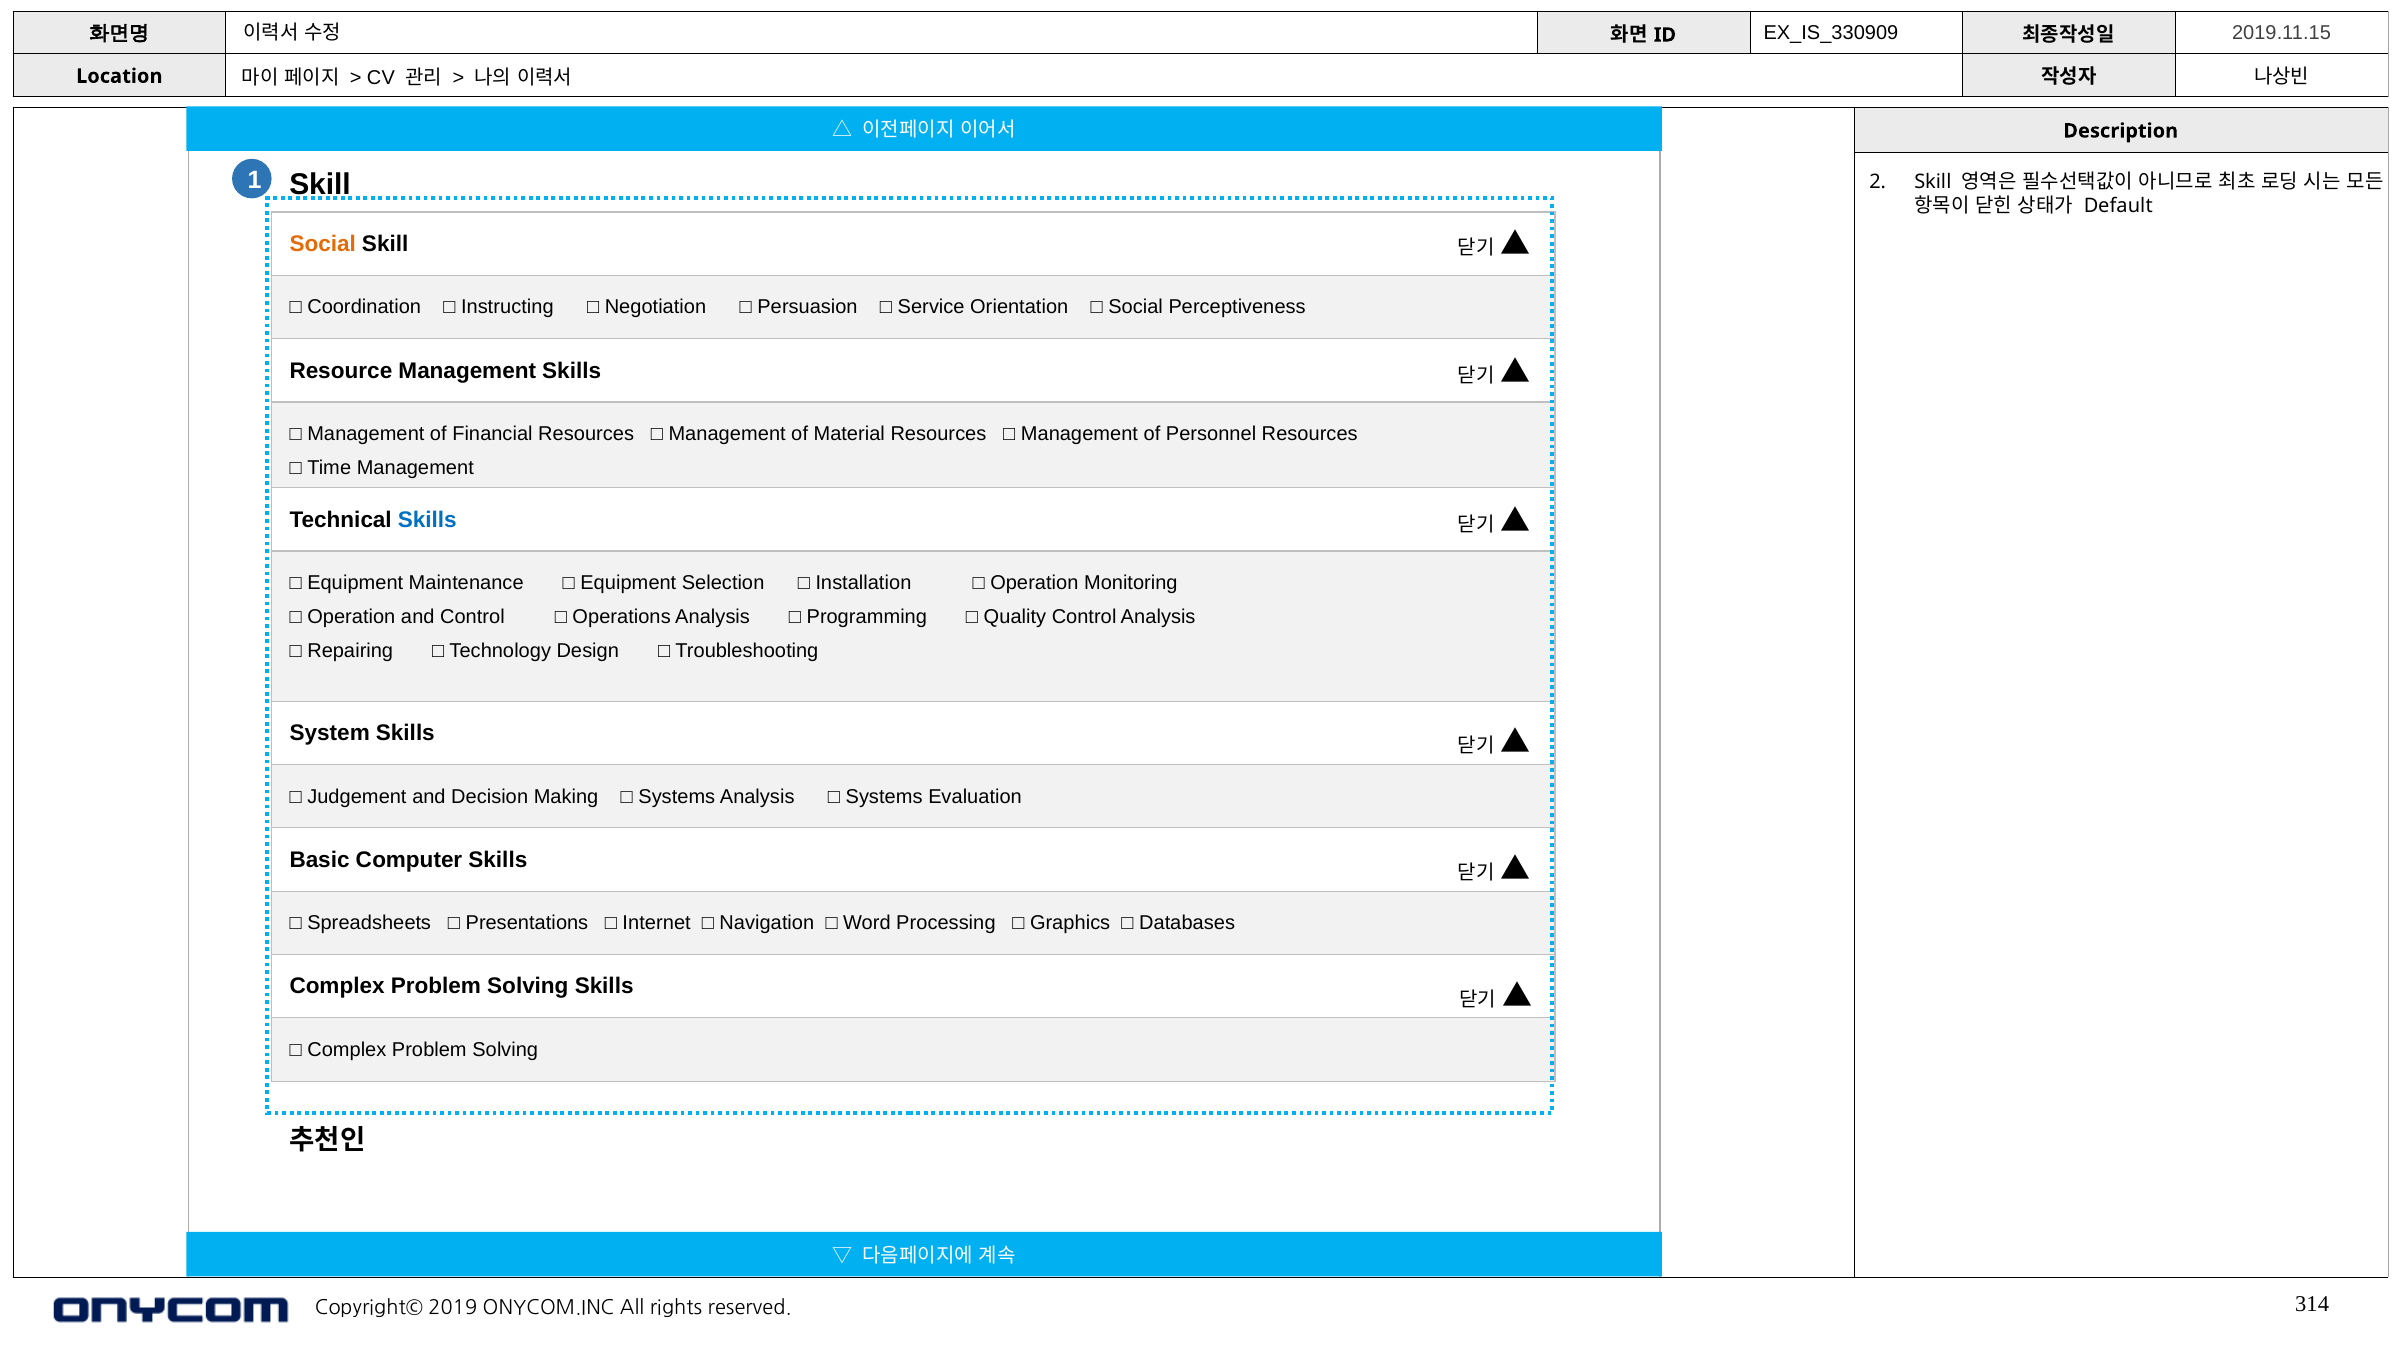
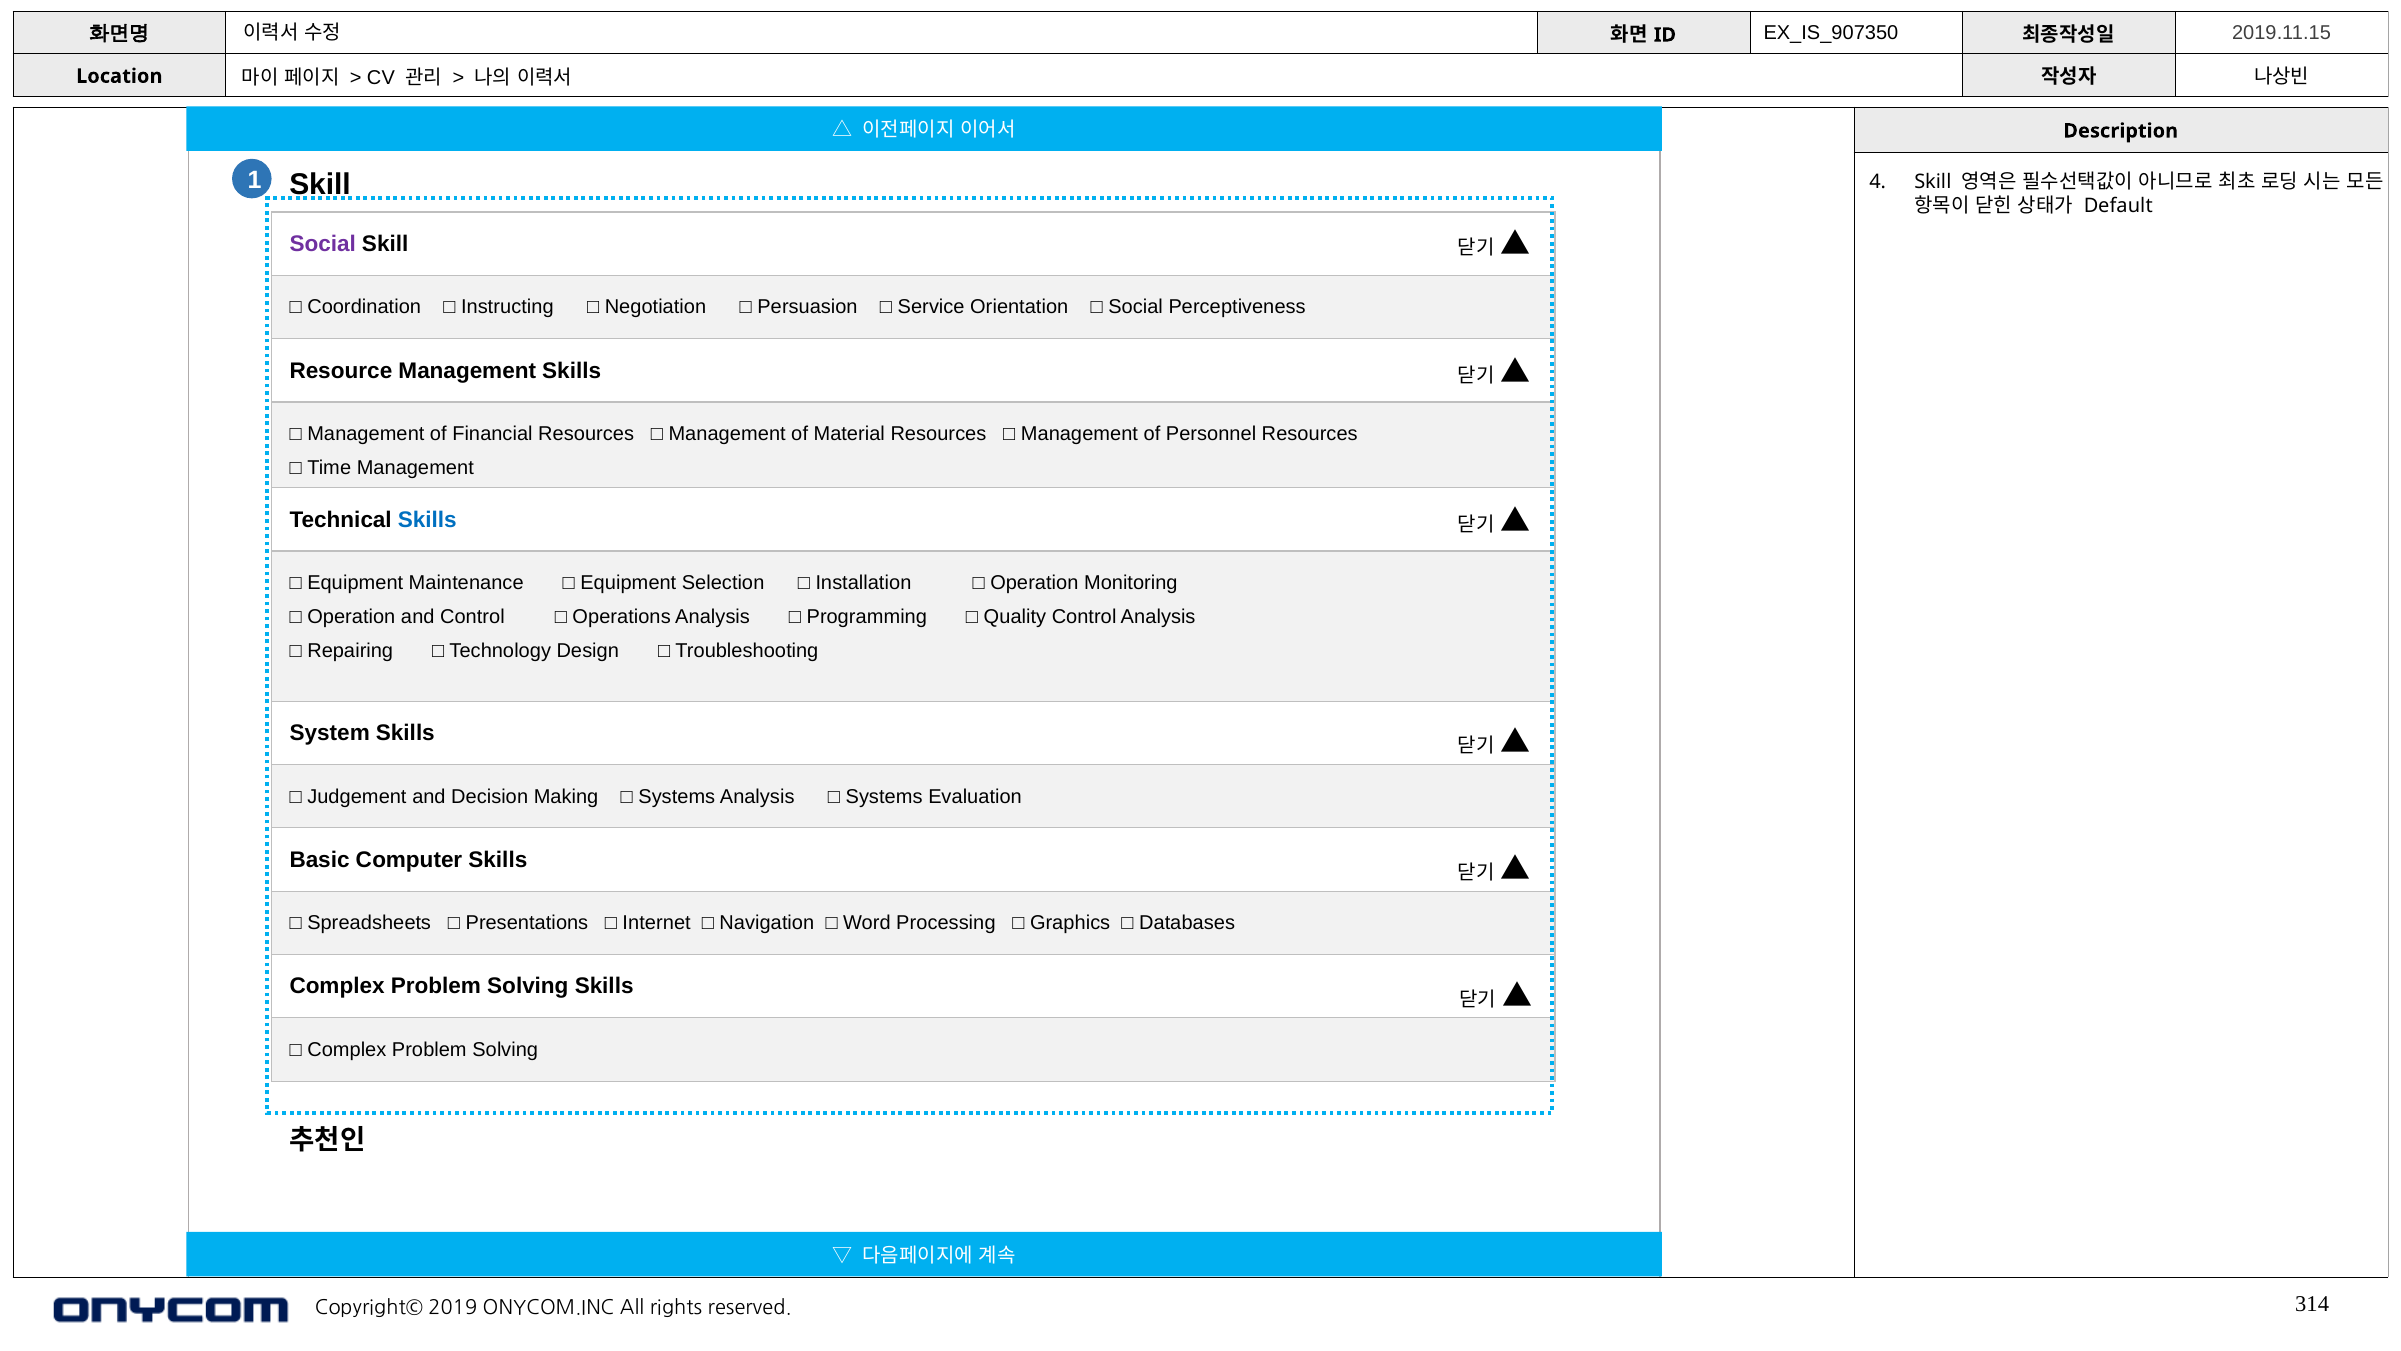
EX_IS_330909: EX_IS_330909 -> EX_IS_907350 (1831, 33)
2: 2 -> 4 (1878, 182)
Social colour: orange -> purple (323, 244)
